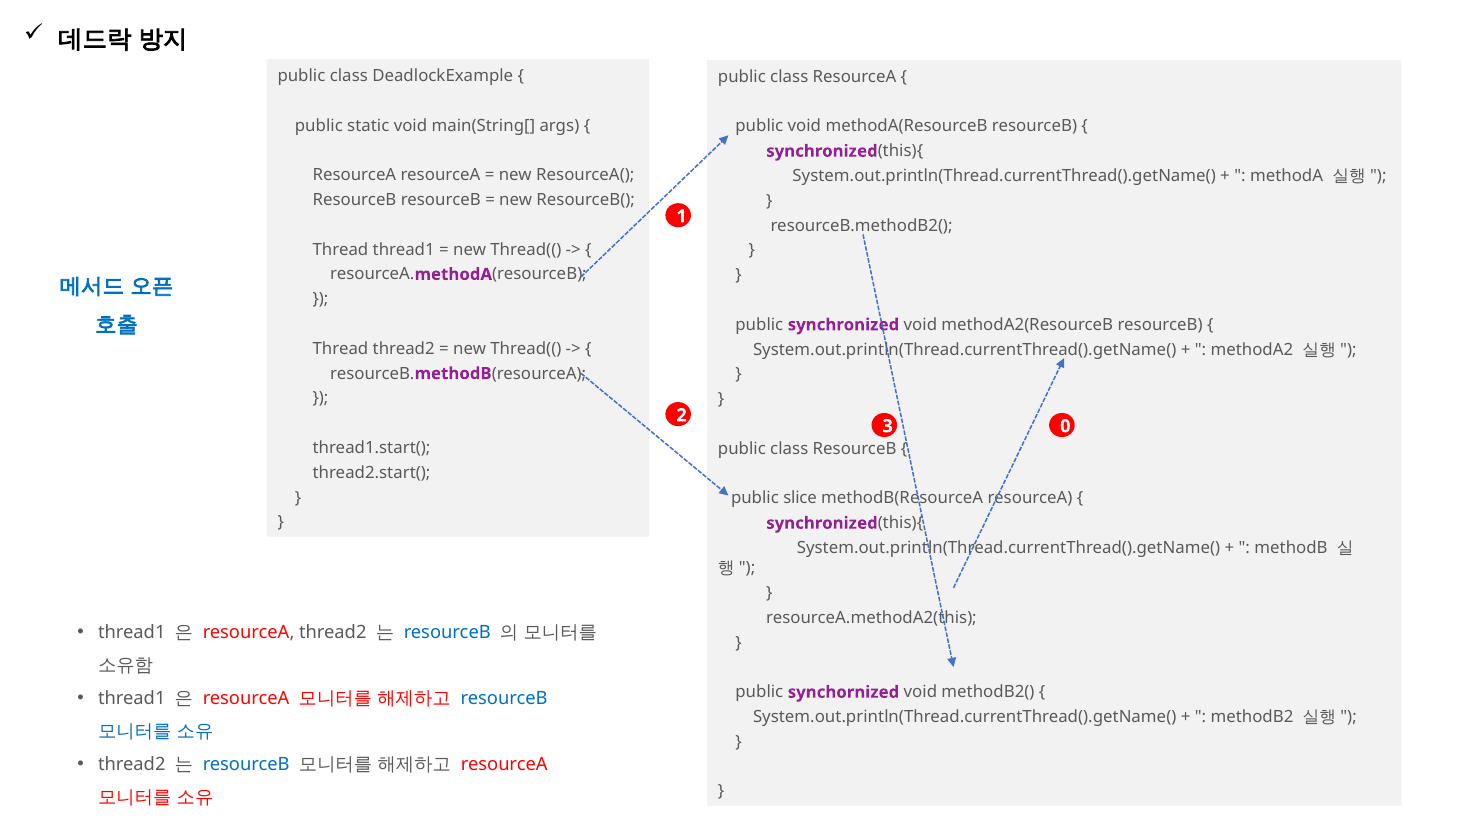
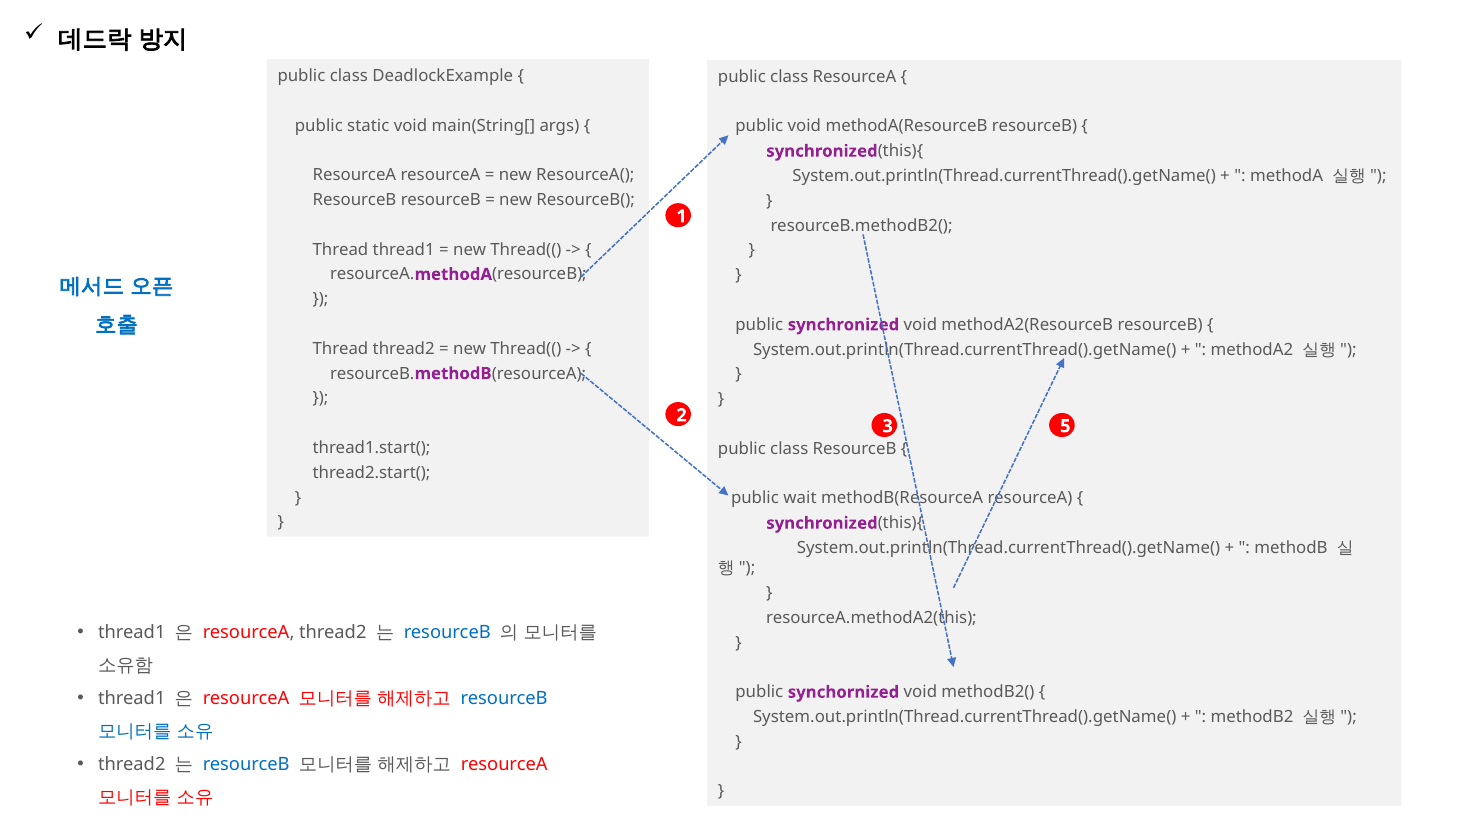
0: 0 -> 5 (1065, 426)
slice: slice -> wait (800, 498)
